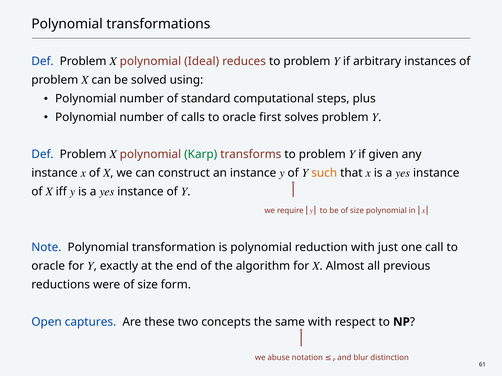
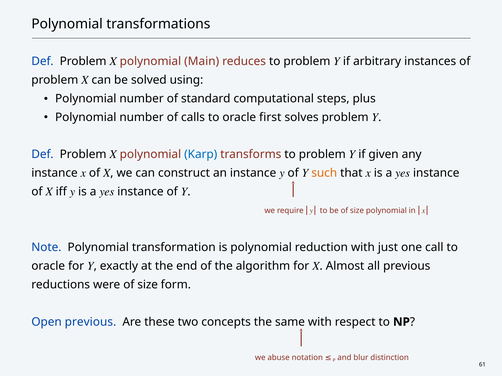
Ideal: Ideal -> Main (202, 61)
Karp colour: green -> blue (201, 155)
Open captures: captures -> previous (90, 322)
